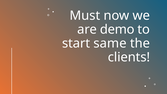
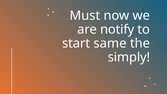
demo: demo -> notify (117, 29)
clients: clients -> simply (129, 57)
